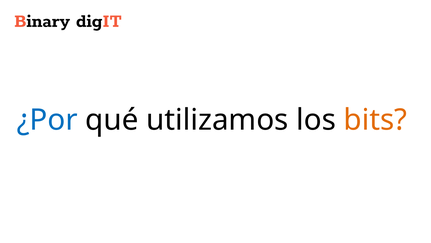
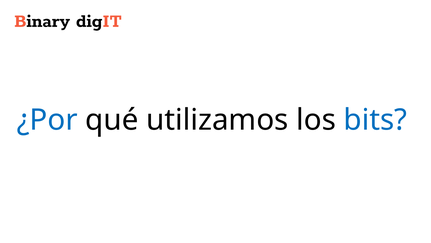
bits colour: orange -> blue (375, 120)
